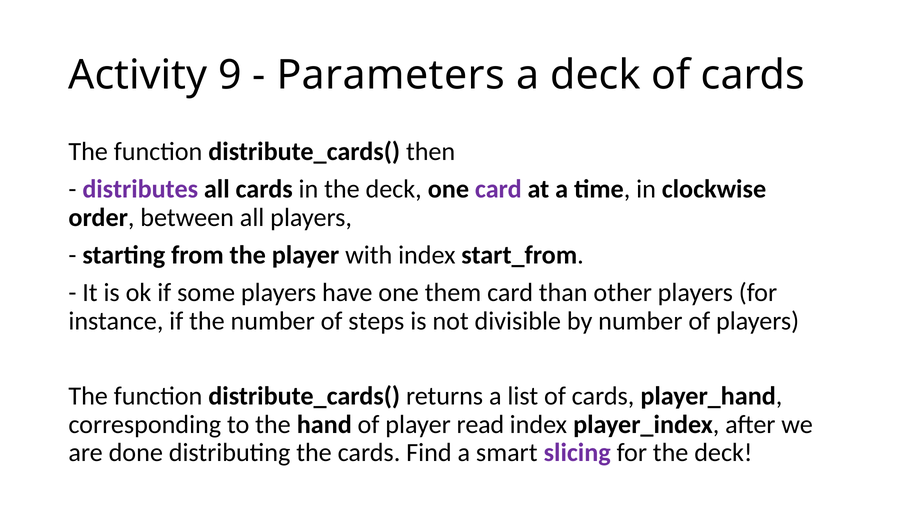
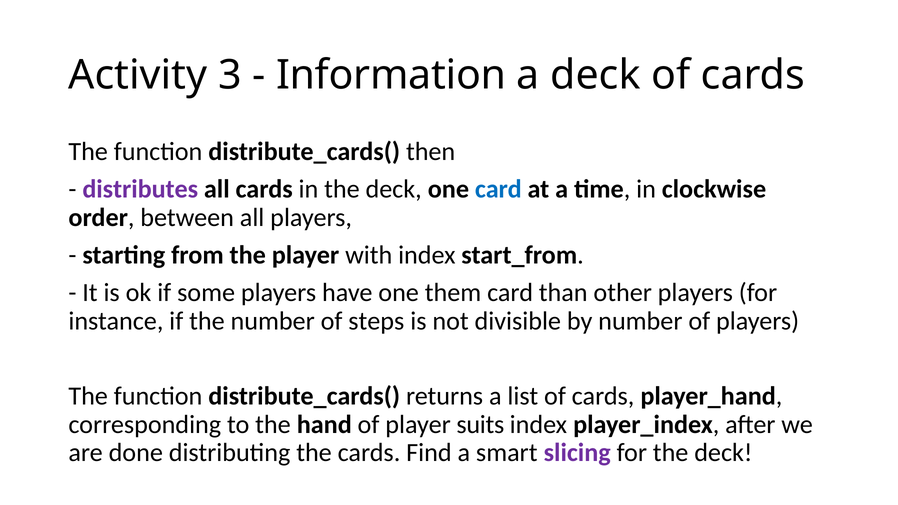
9: 9 -> 3 (230, 75)
Parameters: Parameters -> Information (391, 75)
card colour: purple -> blue (498, 189)
read: read -> suits (480, 424)
